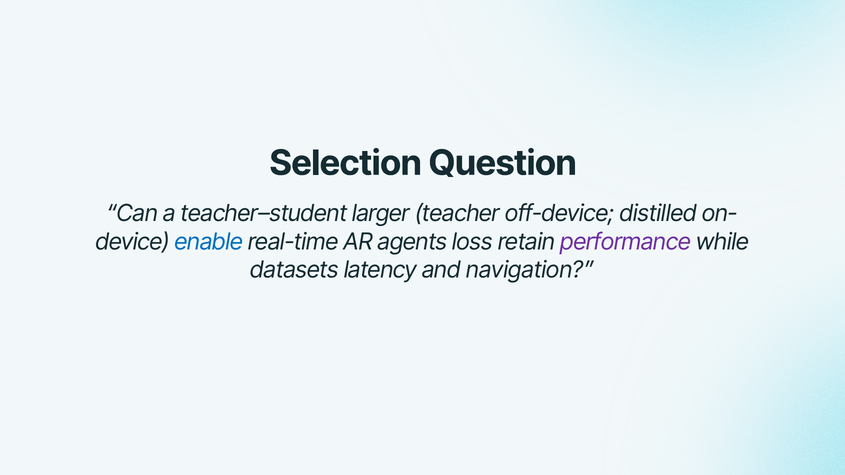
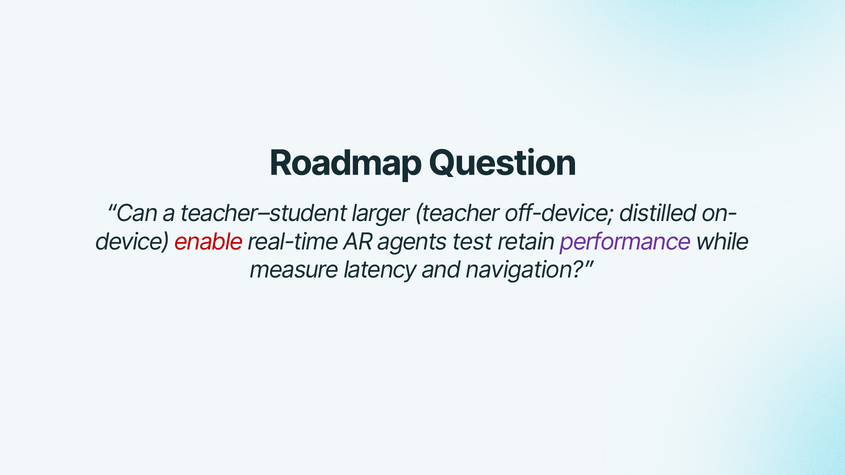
Selection: Selection -> Roadmap (346, 163)
enable colour: blue -> red (209, 242)
loss: loss -> test (472, 242)
datasets: datasets -> measure (294, 270)
